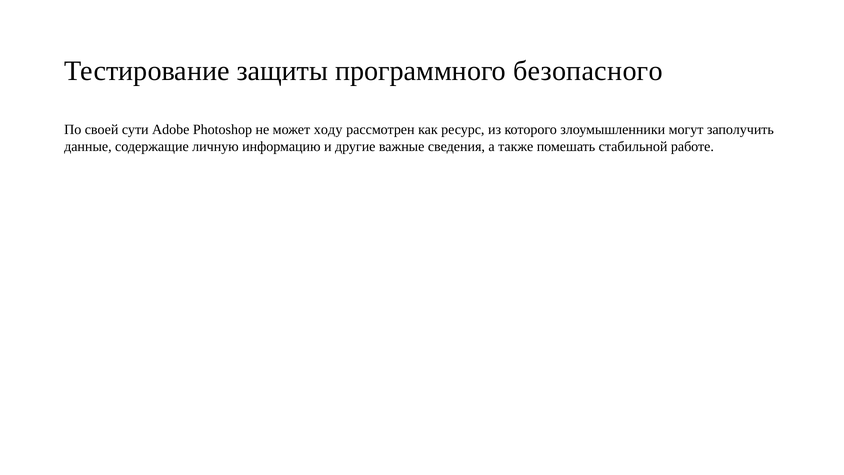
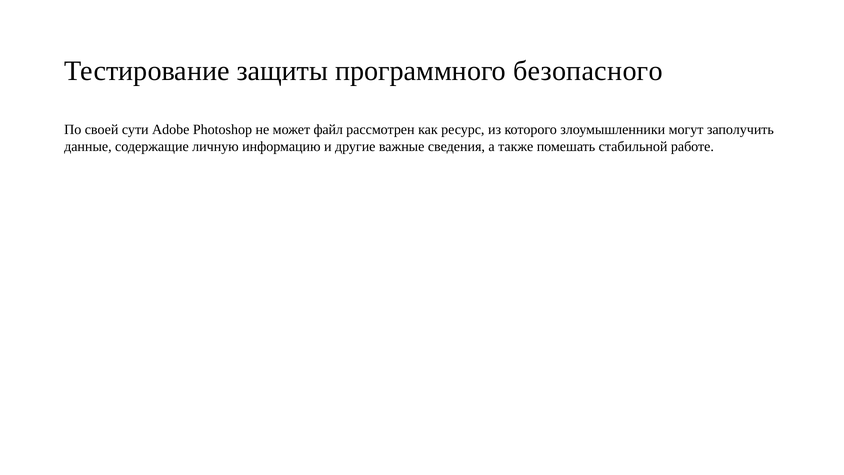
ходу: ходу -> файл (328, 130)
